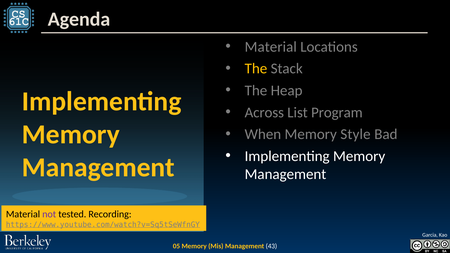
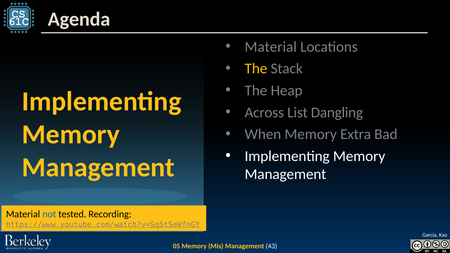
Program: Program -> Dangling (337, 112)
Style: Style -> Extra (356, 134)
not colour: purple -> blue (49, 214)
